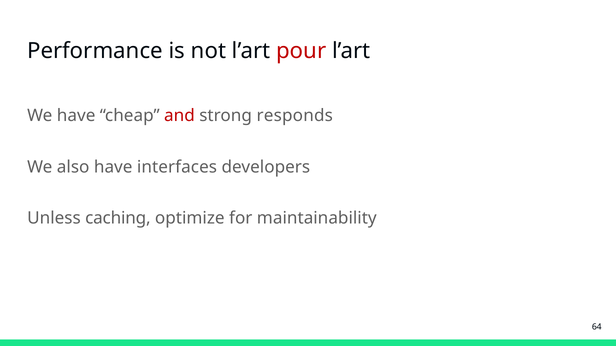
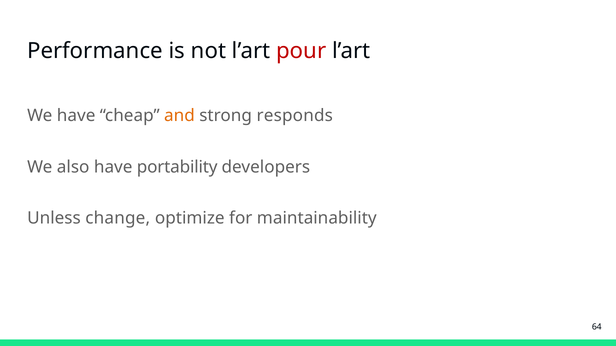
and colour: red -> orange (179, 116)
interfaces: interfaces -> portability (177, 167)
caching: caching -> change (118, 219)
